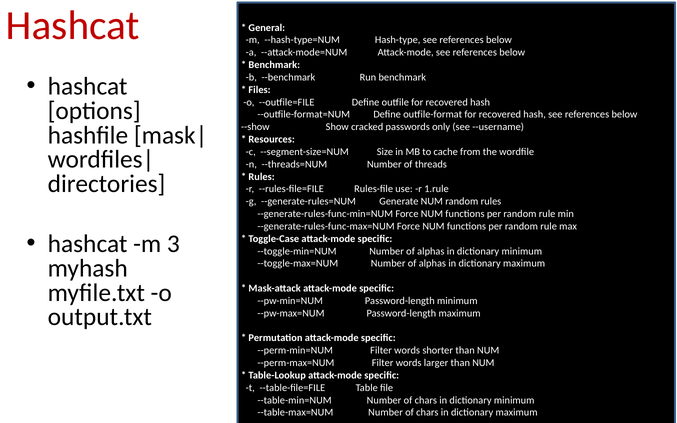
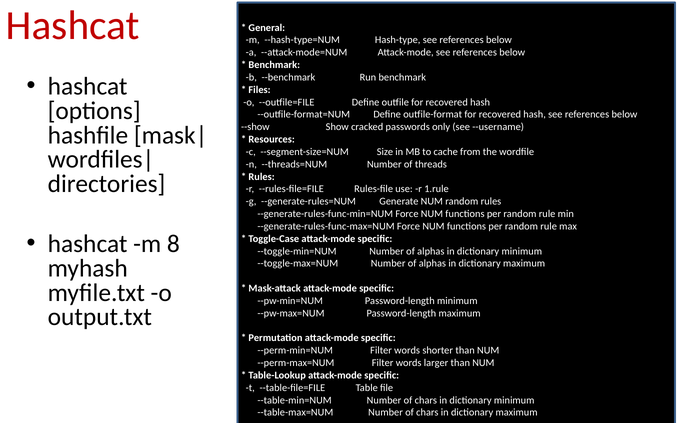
3: 3 -> 8 (173, 244)
